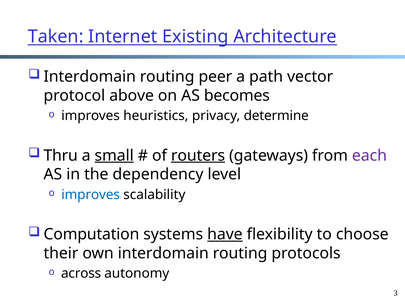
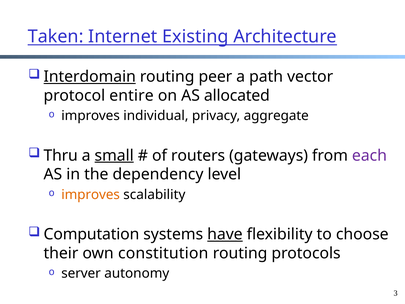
Interdomain underline: none -> present (90, 77)
above: above -> entire (131, 96)
becomes: becomes -> allocated (237, 96)
heuristics: heuristics -> individual (156, 116)
determine: determine -> aggregate (276, 116)
routers underline: present -> none (198, 155)
improves colour: blue -> orange (91, 194)
own interdomain: interdomain -> constitution (163, 253)
across: across -> server (81, 273)
